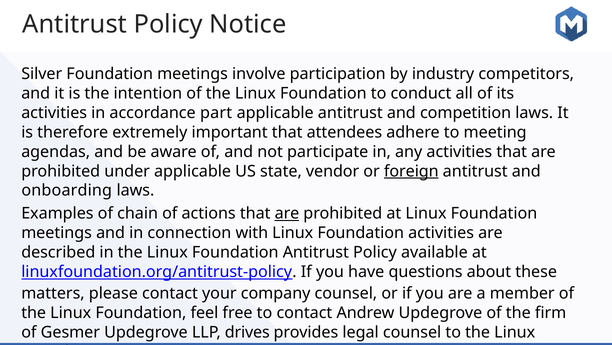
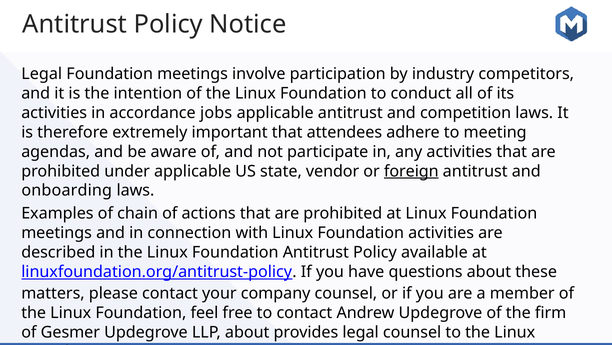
Silver: Silver -> Legal (42, 74)
part: part -> jobs (216, 113)
are underline: present -> none (287, 213)
LLP drives: drives -> about (247, 332)
